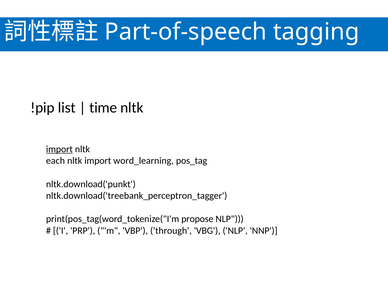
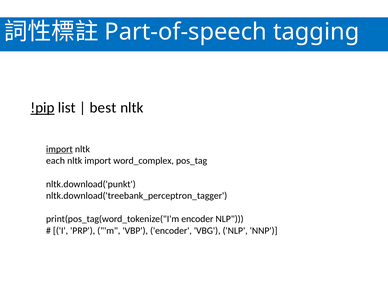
!pip underline: none -> present (42, 108)
time: time -> best (103, 108)
word_learning: word_learning -> word_complex (144, 161)
print(pos_tag(word_tokenize("I'm propose: propose -> encoder (197, 219)
VBP through: through -> encoder (171, 231)
